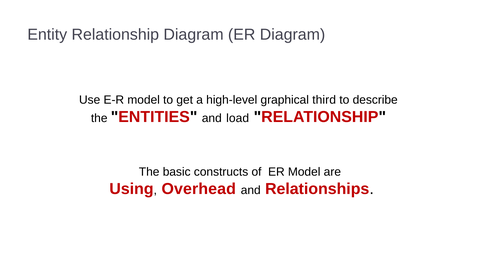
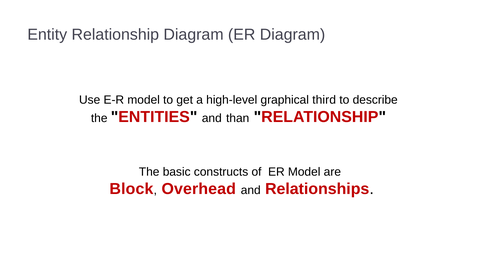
load: load -> than (238, 118)
Using: Using -> Block (131, 189)
